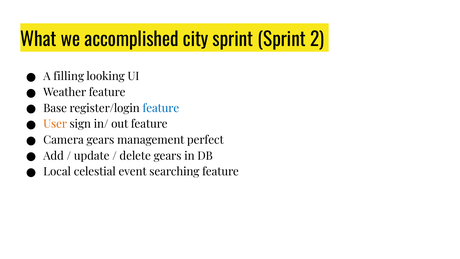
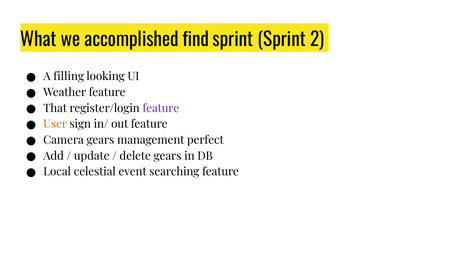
city: city -> find (196, 40)
Base: Base -> That (55, 108)
feature colour: blue -> purple (161, 108)
